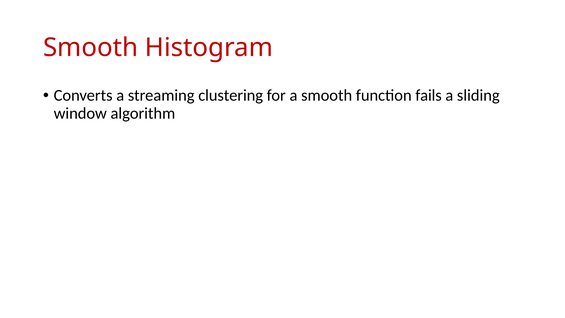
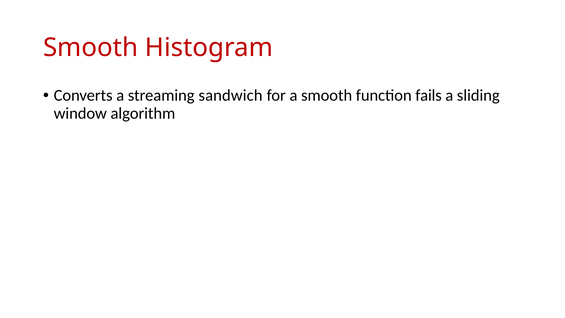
clustering: clustering -> sandwich (231, 95)
